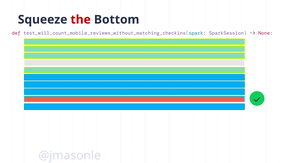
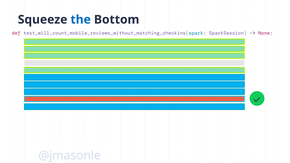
the colour: red -> blue (81, 20)
